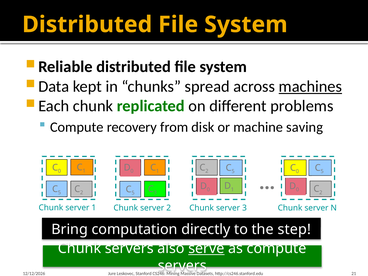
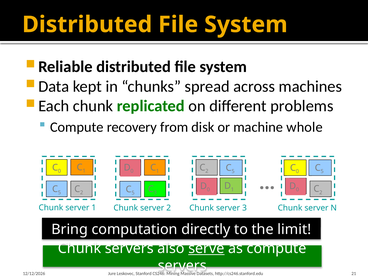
machines underline: present -> none (310, 86)
saving: saving -> whole (305, 127)
step: step -> limit (294, 229)
